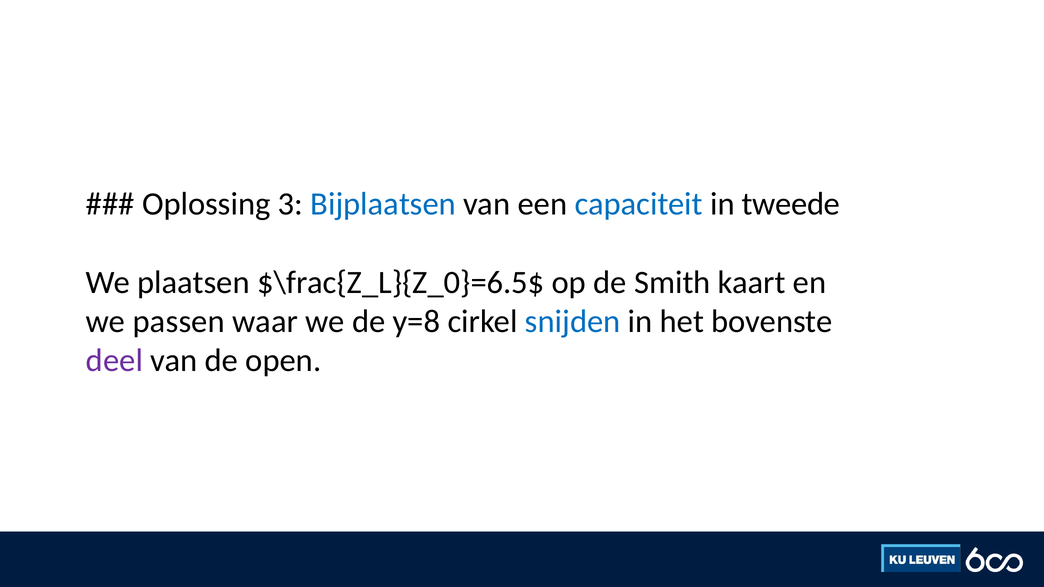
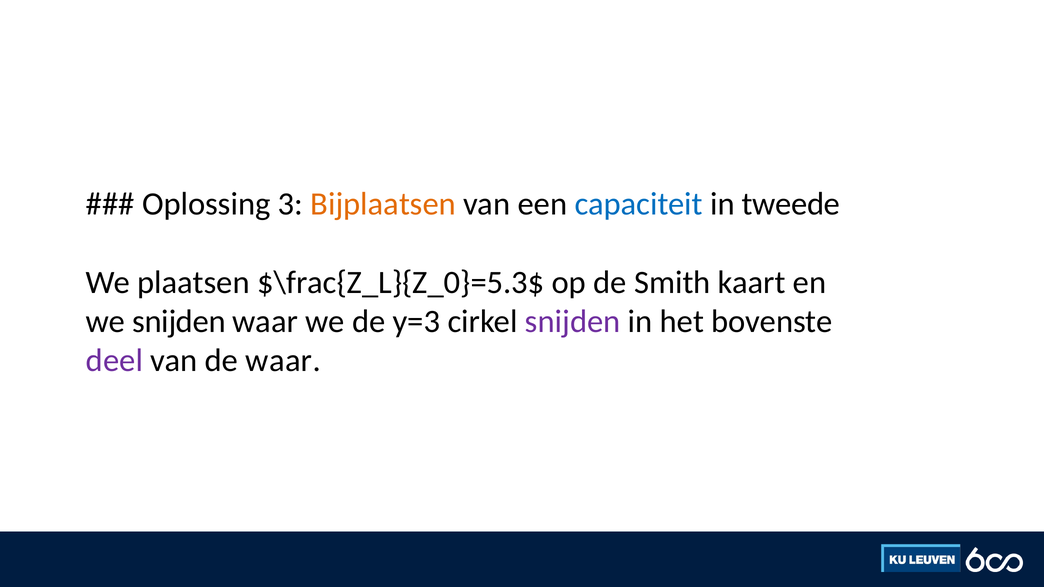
Bijplaatsen colour: blue -> orange (383, 204)
$\frac{Z_L}{Z_0}=6.5$: $\frac{Z_L}{Z_0}=6.5$ -> $\frac{Z_L}{Z_0}=5.3$ (401, 282)
we passen: passen -> snijden (179, 322)
y=8: y=8 -> y=3 (416, 322)
snijden colour: blue -> purple (573, 322)
de open: open -> waar (283, 361)
